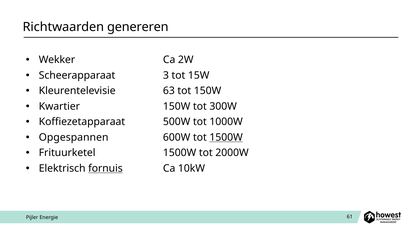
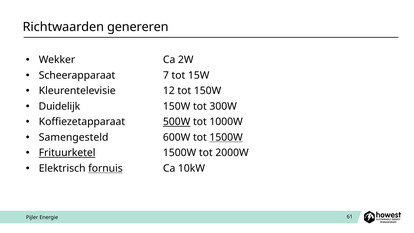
3: 3 -> 7 (166, 75)
63: 63 -> 12 (169, 91)
Kwartier: Kwartier -> Duidelijk (59, 106)
500W underline: none -> present (177, 122)
Opgespannen: Opgespannen -> Samengesteld (74, 137)
Frituurketel underline: none -> present (67, 153)
